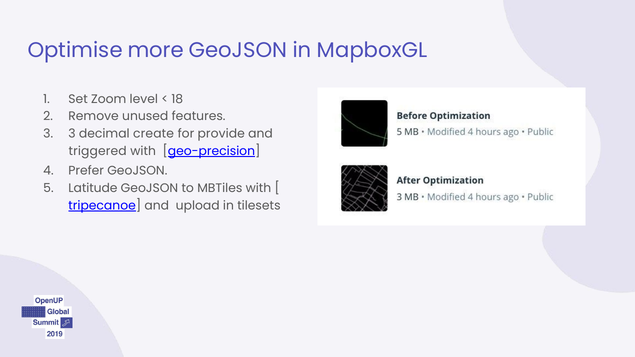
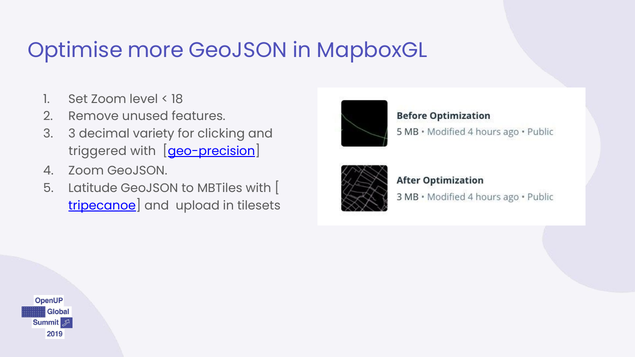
create: create -> variety (154, 134)
provide: provide -> clicking (221, 134)
Prefer: Prefer -> Zoom (86, 171)
